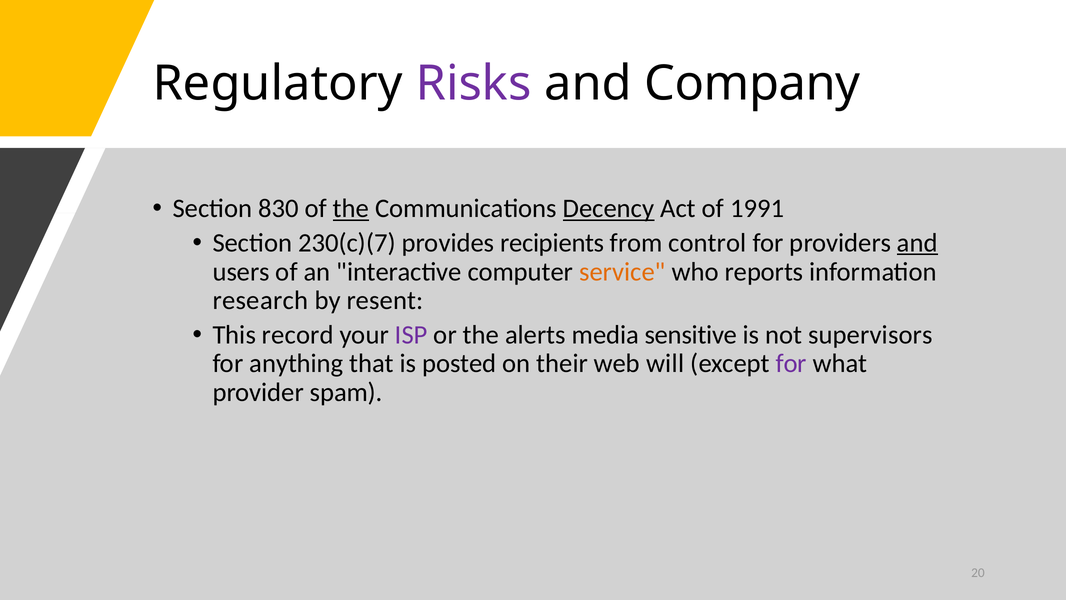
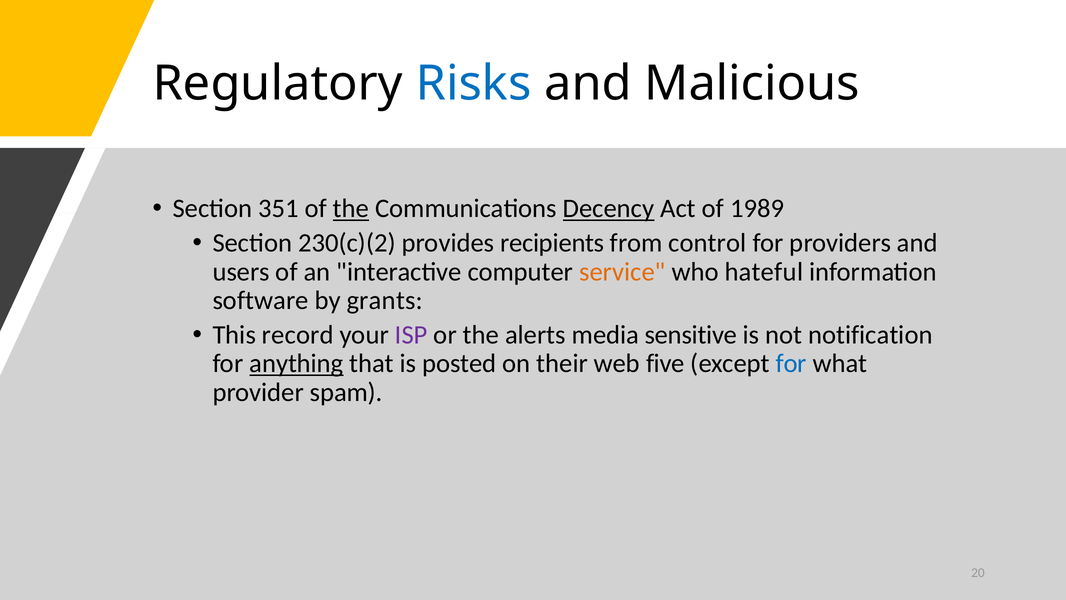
Risks colour: purple -> blue (474, 84)
Company: Company -> Malicious (752, 84)
830: 830 -> 351 (278, 209)
1991: 1991 -> 1989 (757, 209)
230(c)(7: 230(c)(7 -> 230(c)(2 (347, 243)
and underline: present -> none (917, 243)
reports: reports -> hateful (764, 272)
research: research -> software (261, 300)
resent: resent -> grants (385, 300)
supervisors: supervisors -> notification (870, 335)
anything underline: none -> present (296, 363)
will: will -> five (665, 363)
for colour: purple -> blue (791, 363)
